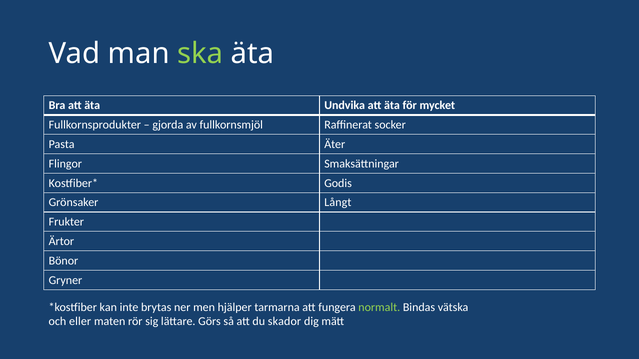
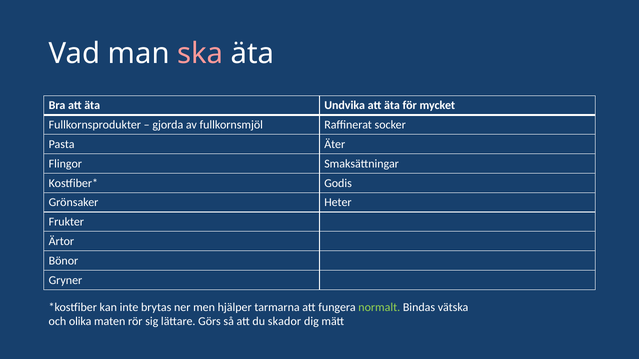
ska colour: light green -> pink (200, 54)
Långt: Långt -> Heter (338, 203)
eller: eller -> olika (80, 322)
